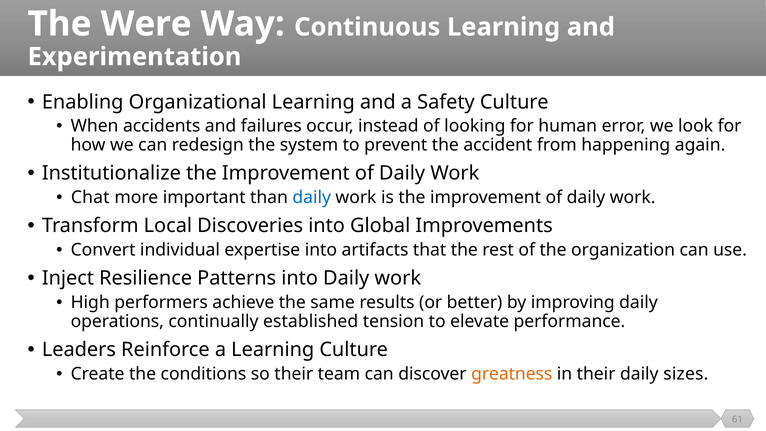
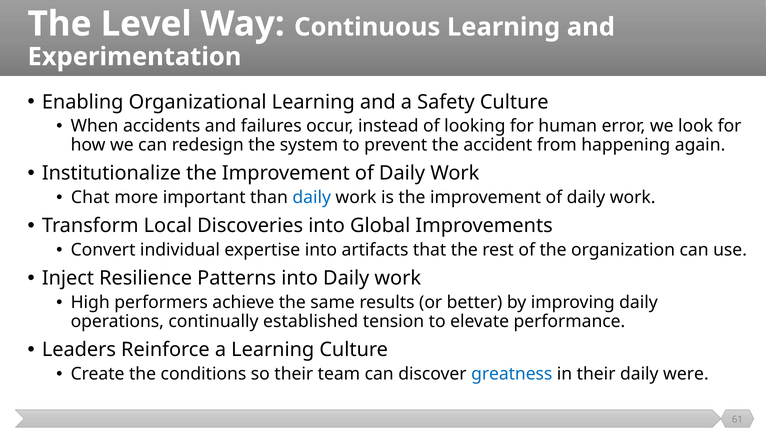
Were: Were -> Level (146, 24)
greatness colour: orange -> blue (512, 374)
sizes: sizes -> were (686, 374)
